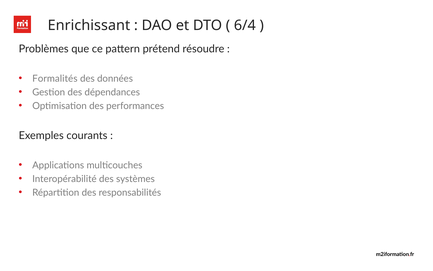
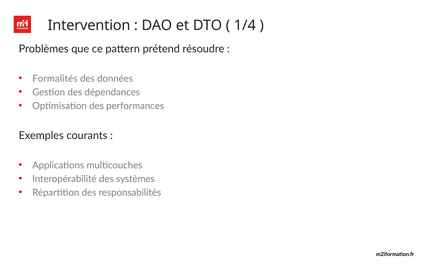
Enrichissant: Enrichissant -> Intervention (89, 25)
6/4: 6/4 -> 1/4 (245, 25)
